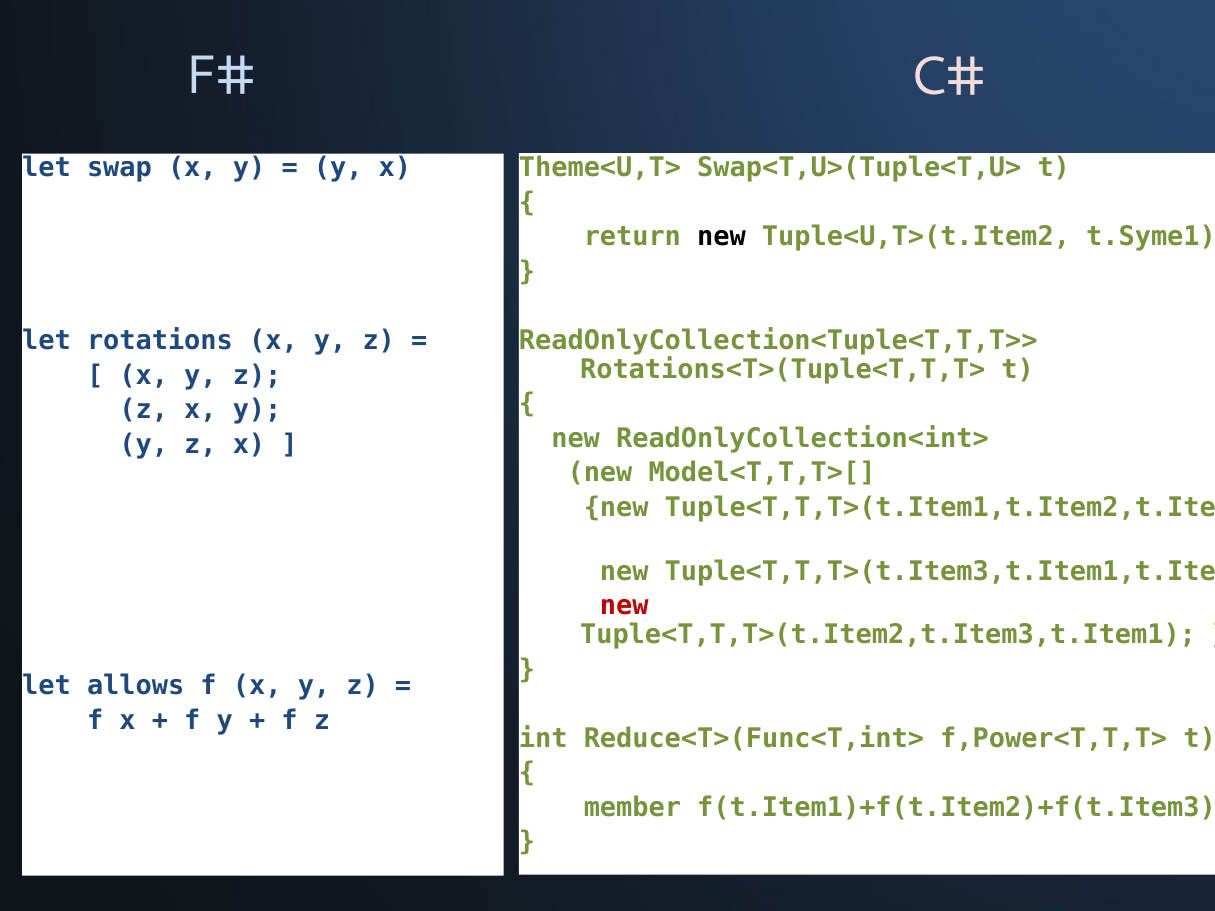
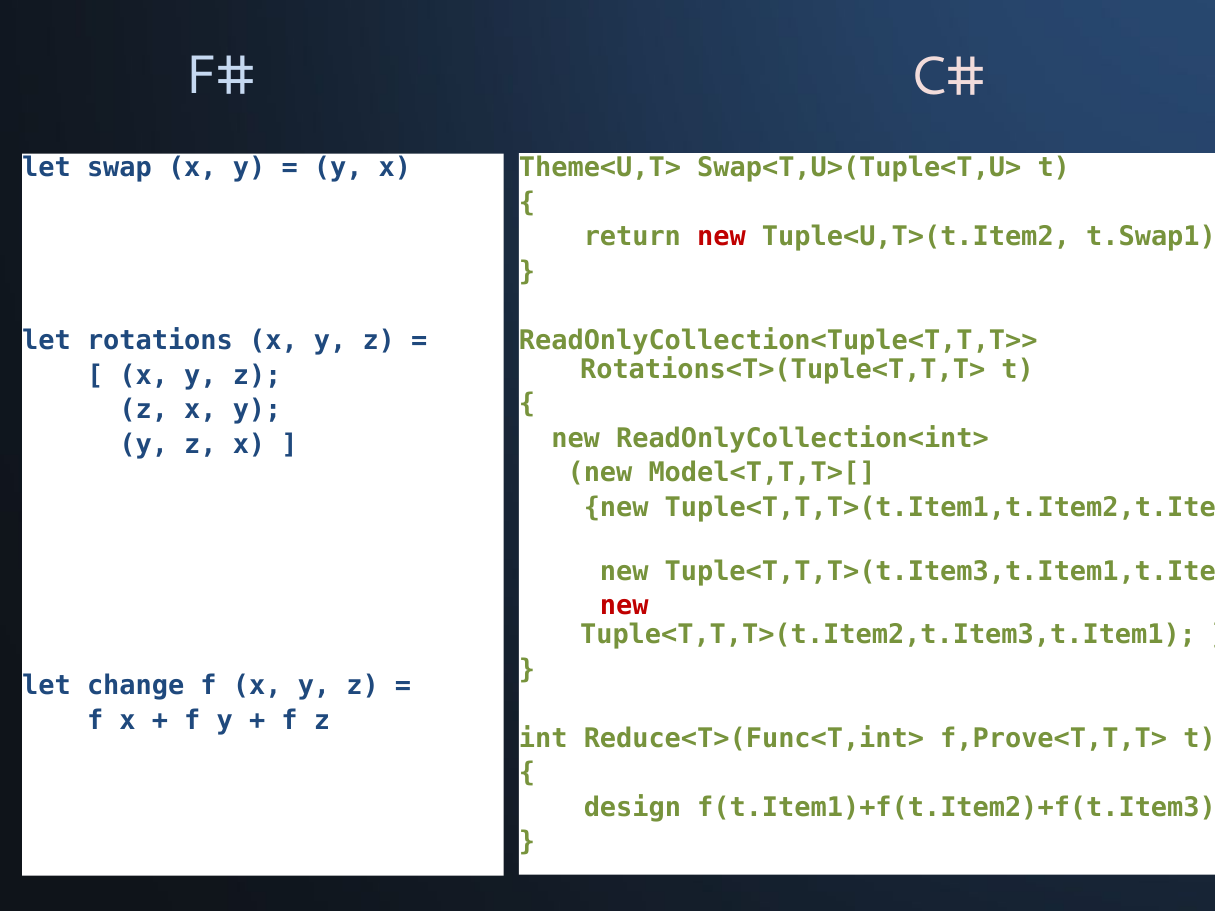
new colour: black -> red (721, 237)
t.Syme1: t.Syme1 -> t.Swap1 (1151, 237)
allows: allows -> change (136, 686)
f,Power<T,T,T>: f,Power<T,T,T> -> f,Prove<T,T,T> (1054, 739)
member: member -> design (632, 808)
